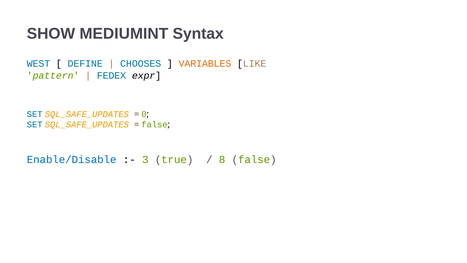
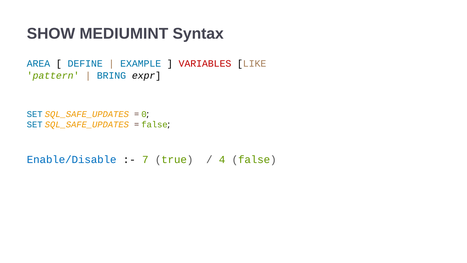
WEST: WEST -> AREA (38, 64)
CHOOSES: CHOOSES -> EXAMPLE (141, 64)
VARIABLES colour: orange -> red (205, 64)
FEDEX: FEDEX -> BRING (111, 75)
3: 3 -> 7 (145, 159)
8: 8 -> 4 (222, 159)
